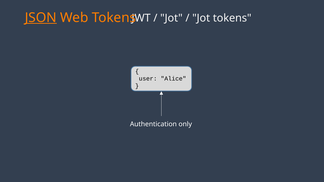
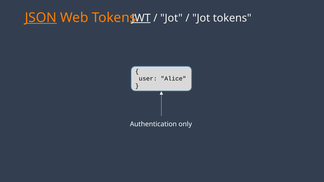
JWT underline: none -> present (141, 18)
